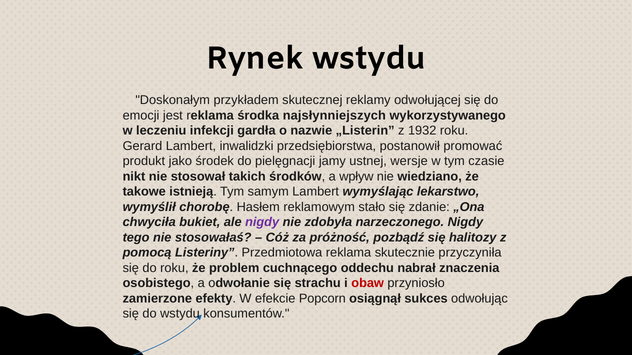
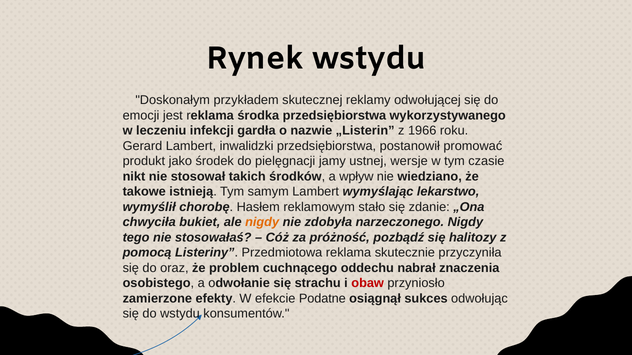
środka najsłynniejszych: najsłynniejszych -> przedsiębiorstwa (334, 116)
1932: 1932 -> 1966 (422, 131)
nigdy colour: purple -> orange (262, 223)
do roku: roku -> oraz (174, 268)
Popcorn: Popcorn -> Podatne (322, 299)
